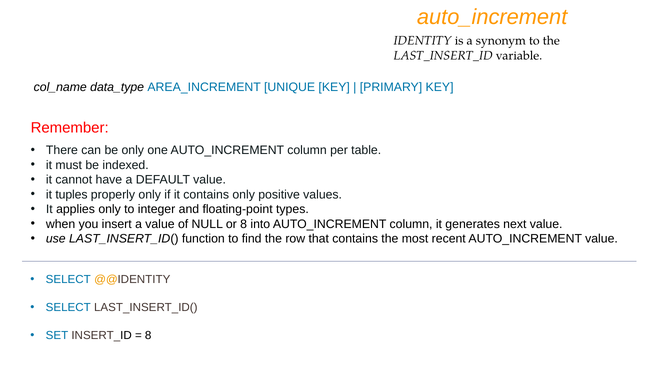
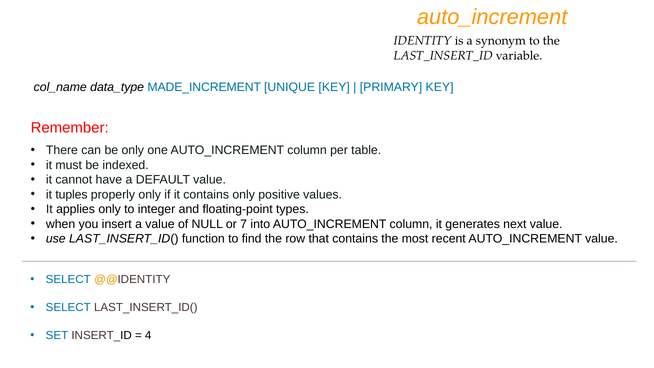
AREA_INCREMENT: AREA_INCREMENT -> MADE_INCREMENT (204, 87)
or 8: 8 -> 7 (244, 224)
8: 8 -> 4 (148, 335)
